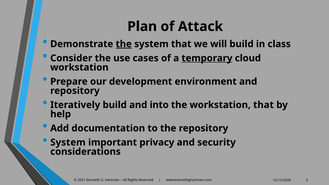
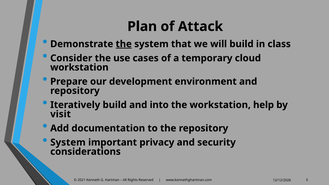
temporary underline: present -> none (207, 58)
workstation that: that -> help (264, 105)
help: help -> visit (61, 114)
